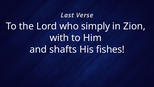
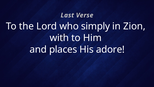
shafts: shafts -> places (63, 49)
fishes: fishes -> adore (110, 49)
